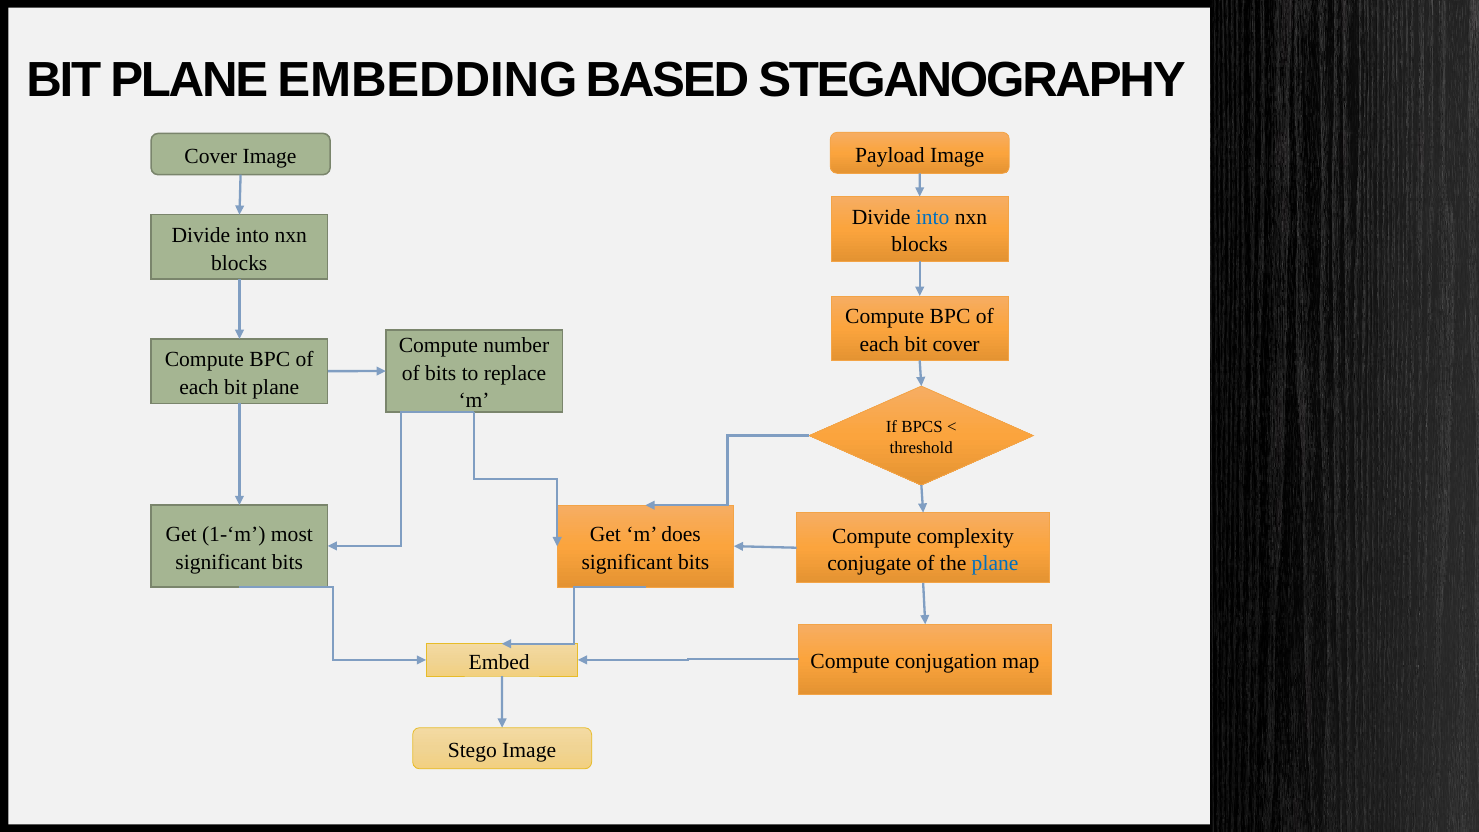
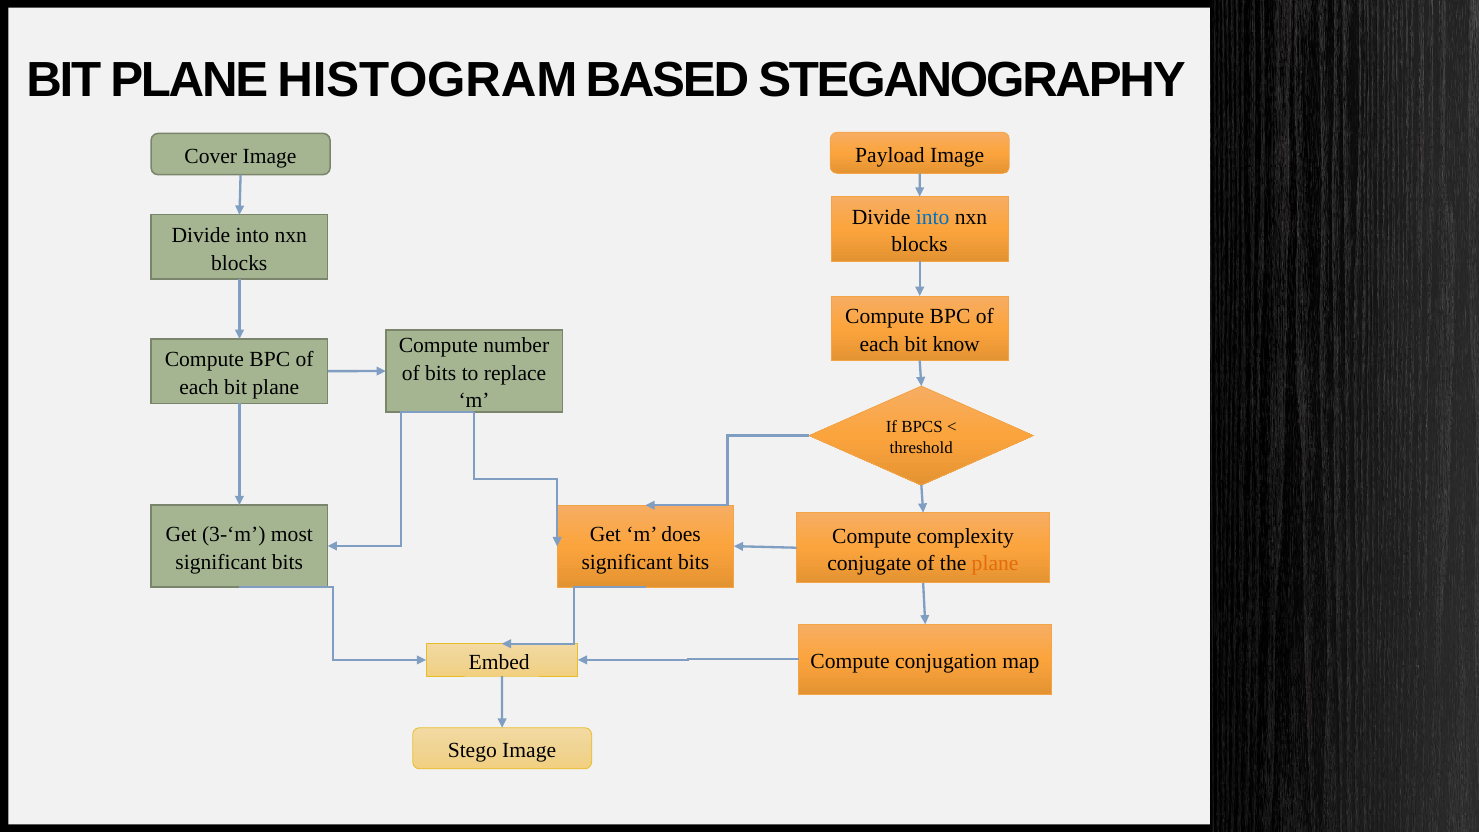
EMBEDDING: EMBEDDING -> HISTOGRAM (427, 81)
bit cover: cover -> know (956, 344)
1-‘m: 1-‘m -> 3-‘m (234, 534)
plane colour: blue -> orange (995, 564)
